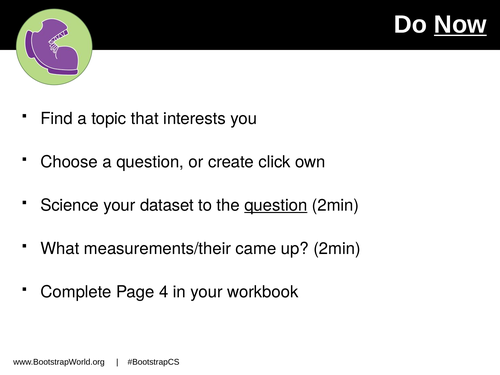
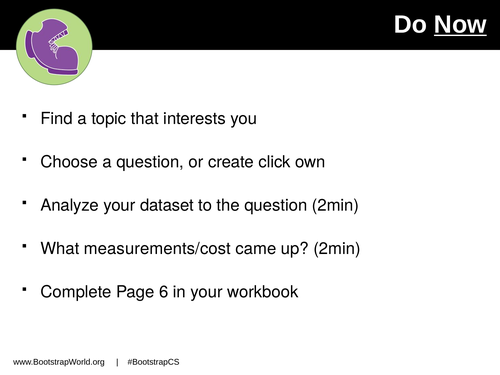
Science: Science -> Analyze (70, 205)
question underline: present -> none (276, 205)
measurements/their: measurements/their -> measurements/cost (157, 249)
4: 4 -> 6 (164, 292)
